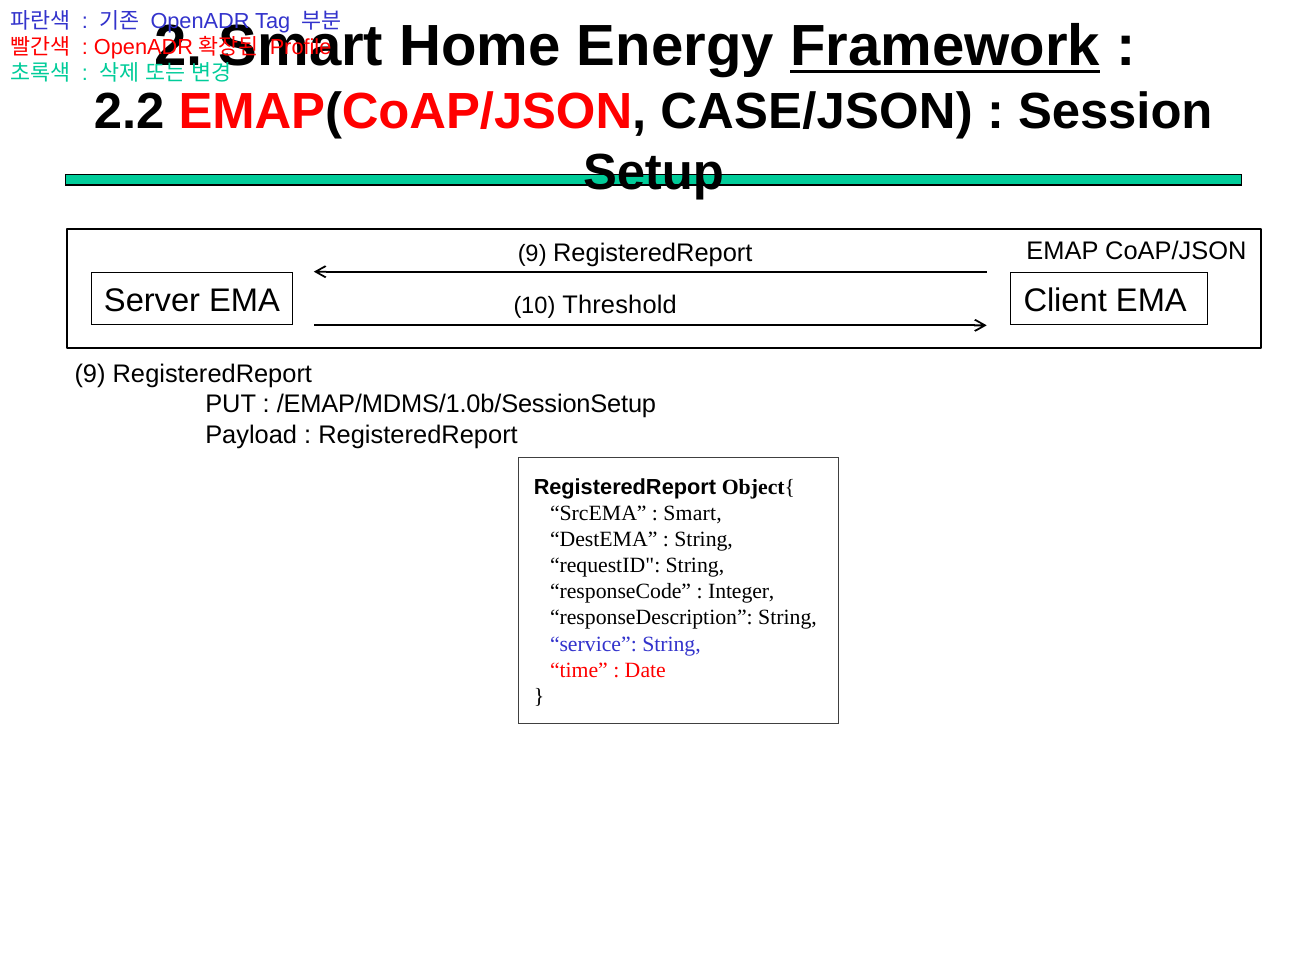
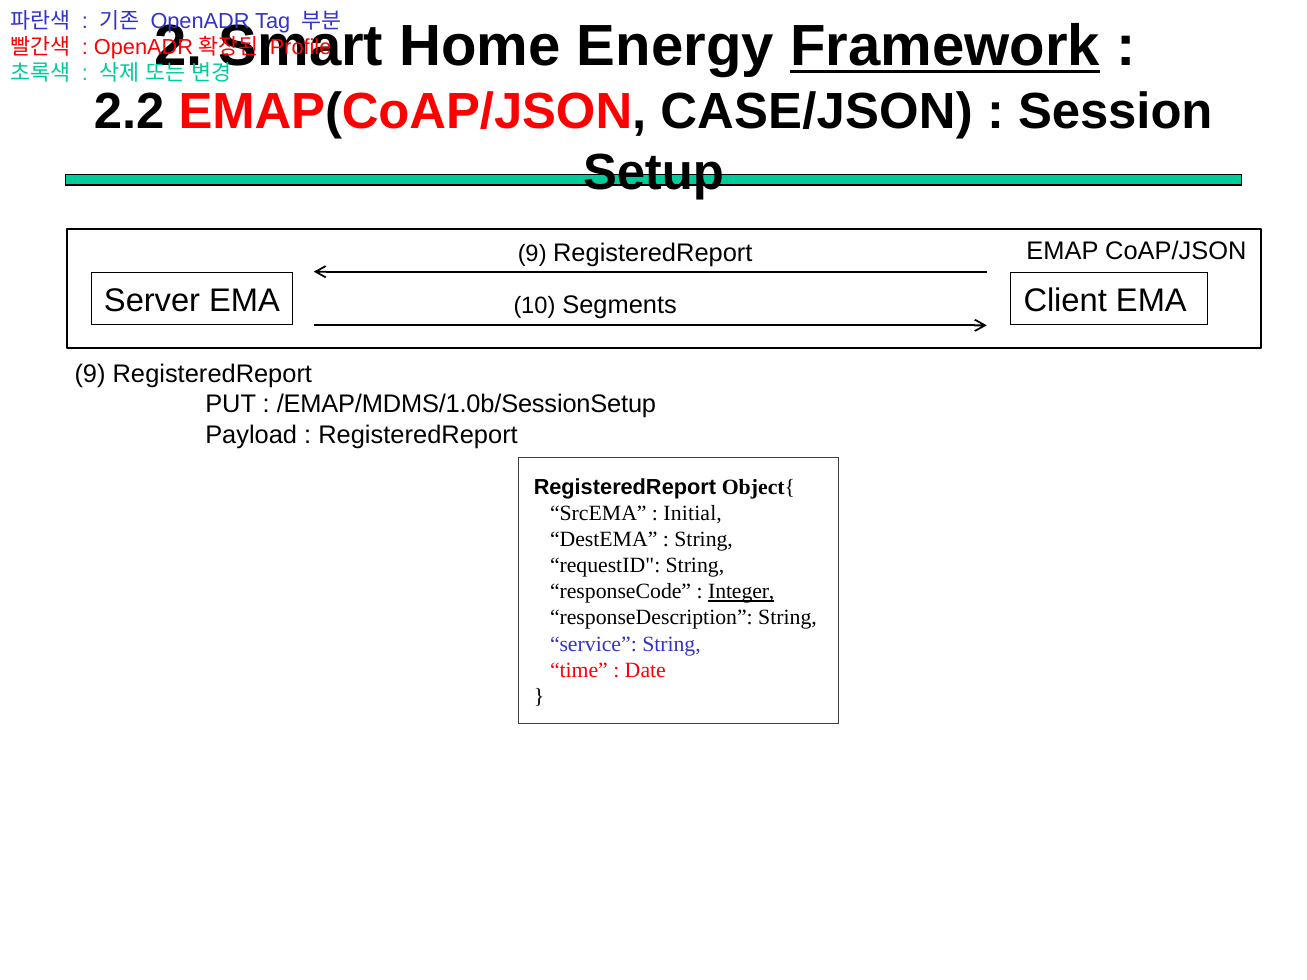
Threshold: Threshold -> Segments (620, 305)
Smart: Smart -> Initial (693, 513)
Integer underline: none -> present (741, 592)
